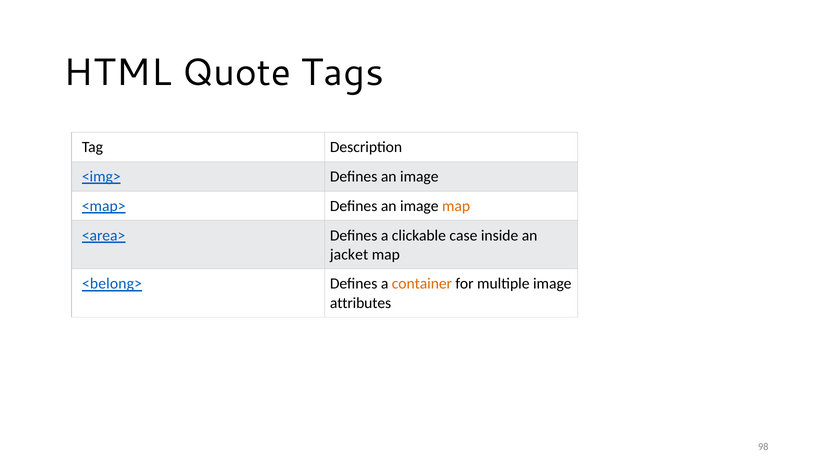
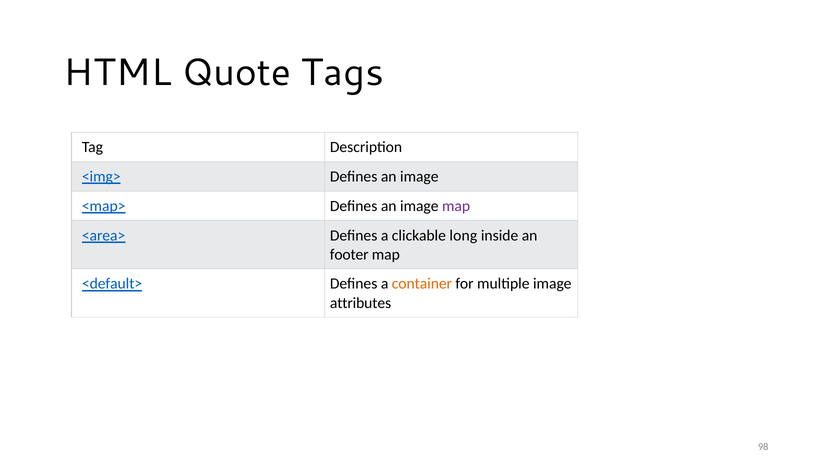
map colour: orange -> purple (456, 206)
case: case -> long (463, 235)
jacket: jacket -> footer (349, 254)
<belong>: <belong> -> <default> (112, 284)
